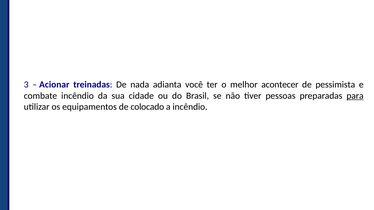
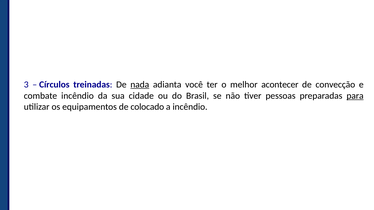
Acionar: Acionar -> Círculos (54, 85)
nada underline: none -> present (140, 85)
pessimista: pessimista -> convecção (335, 85)
